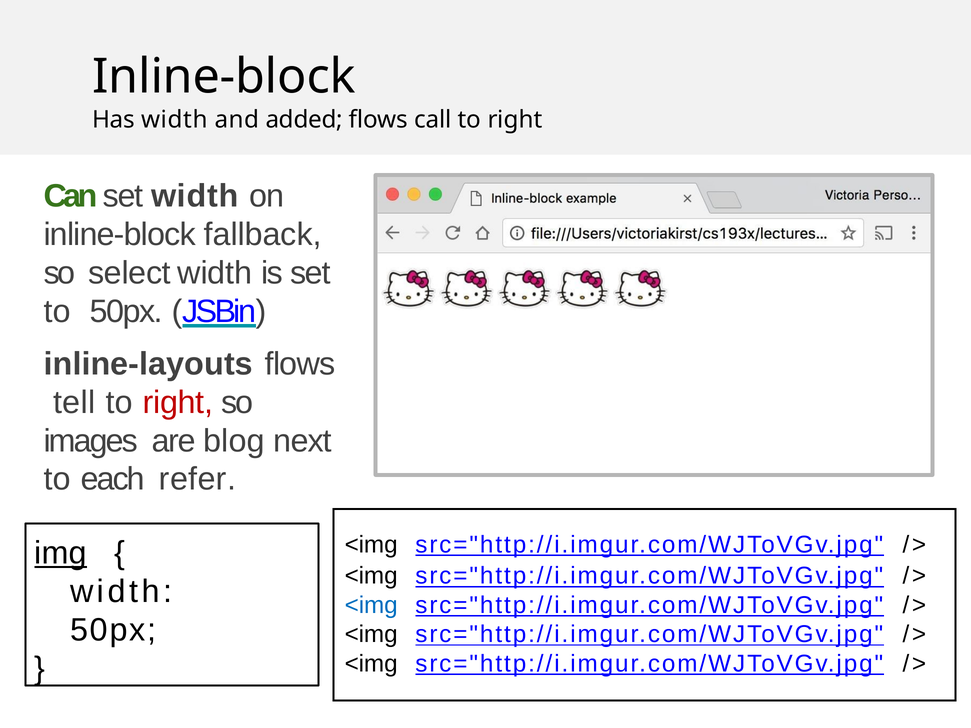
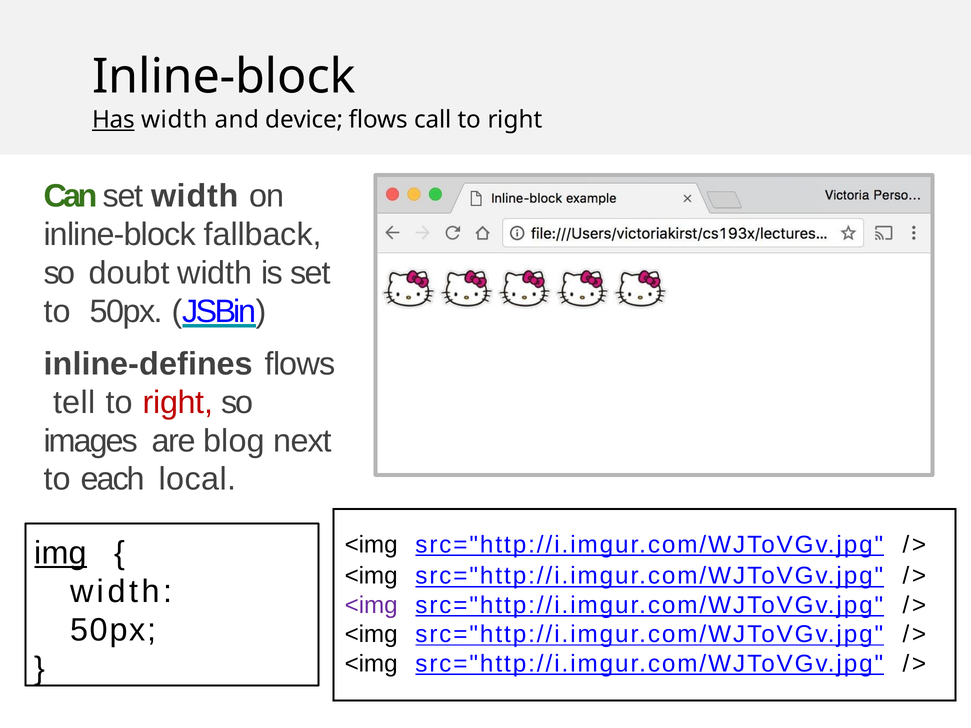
Has underline: none -> present (114, 120)
added: added -> device (304, 120)
select: select -> doubt (129, 273)
inline-layouts: inline-layouts -> inline-defines (148, 364)
refer: refer -> local (198, 479)
<img colour: blue -> purple (371, 605)
